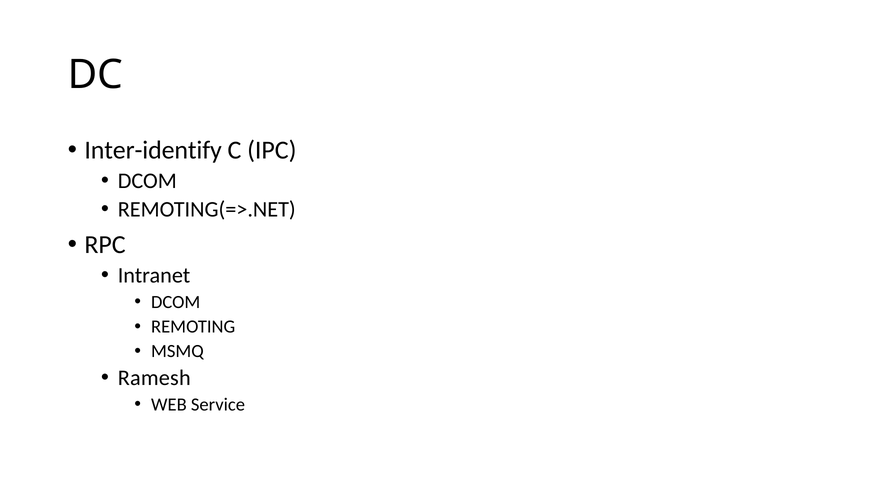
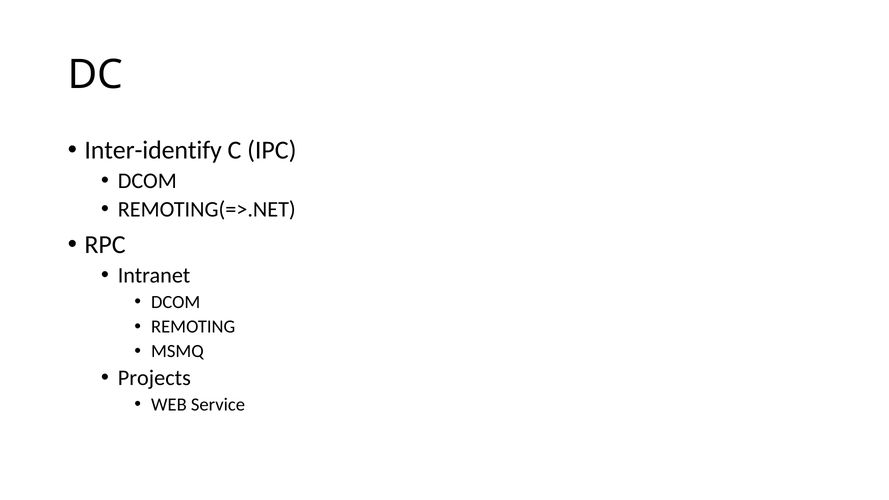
Ramesh: Ramesh -> Projects (154, 378)
